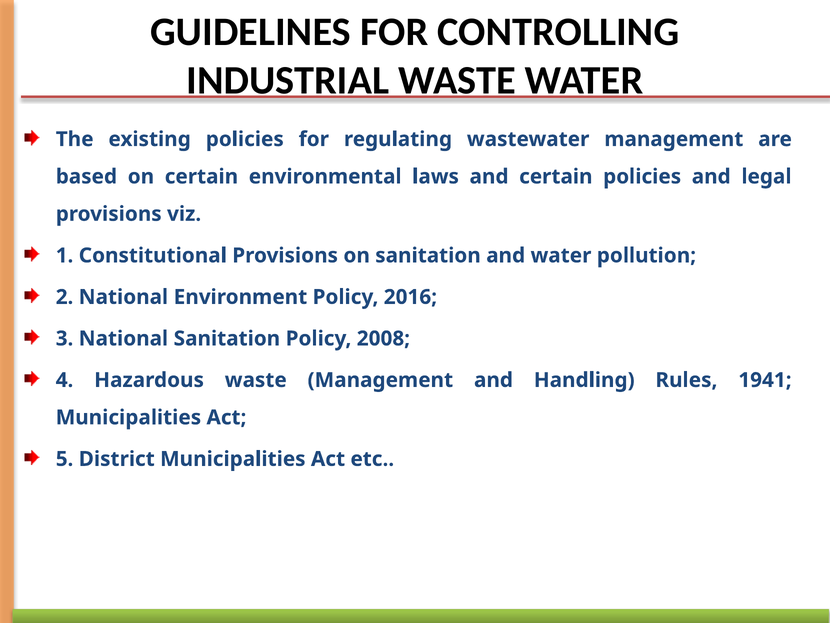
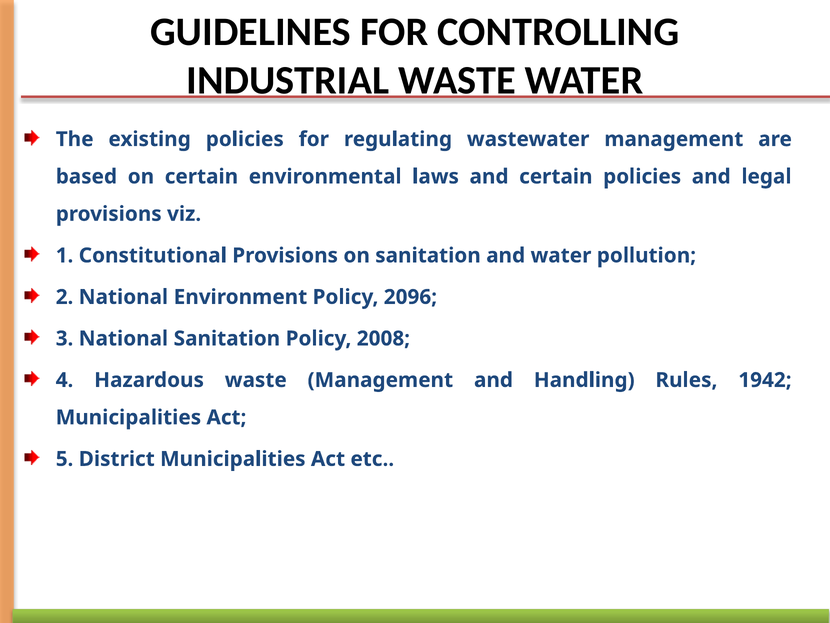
2016: 2016 -> 2096 (410, 297)
1941: 1941 -> 1942 (765, 380)
